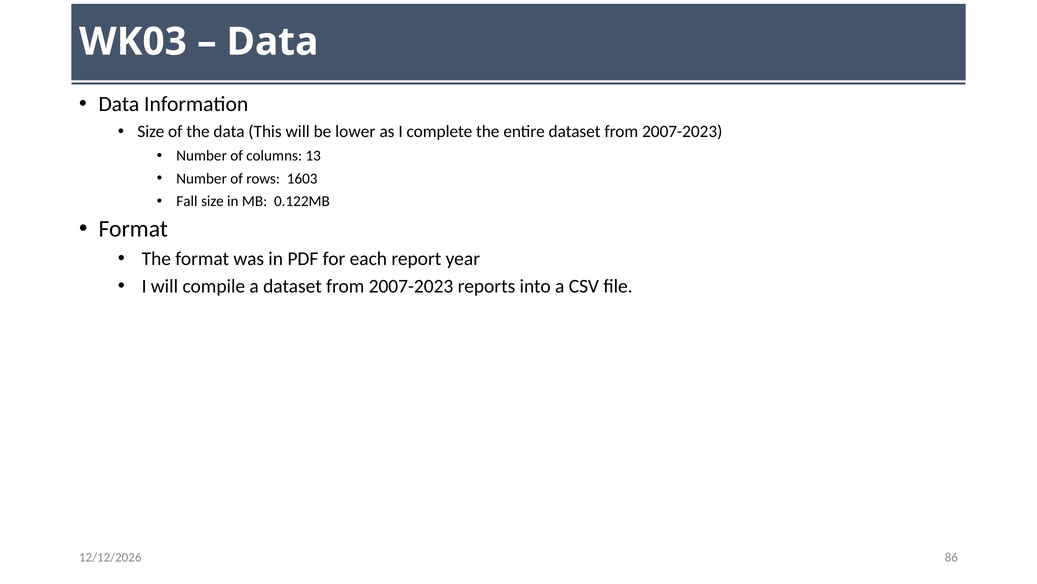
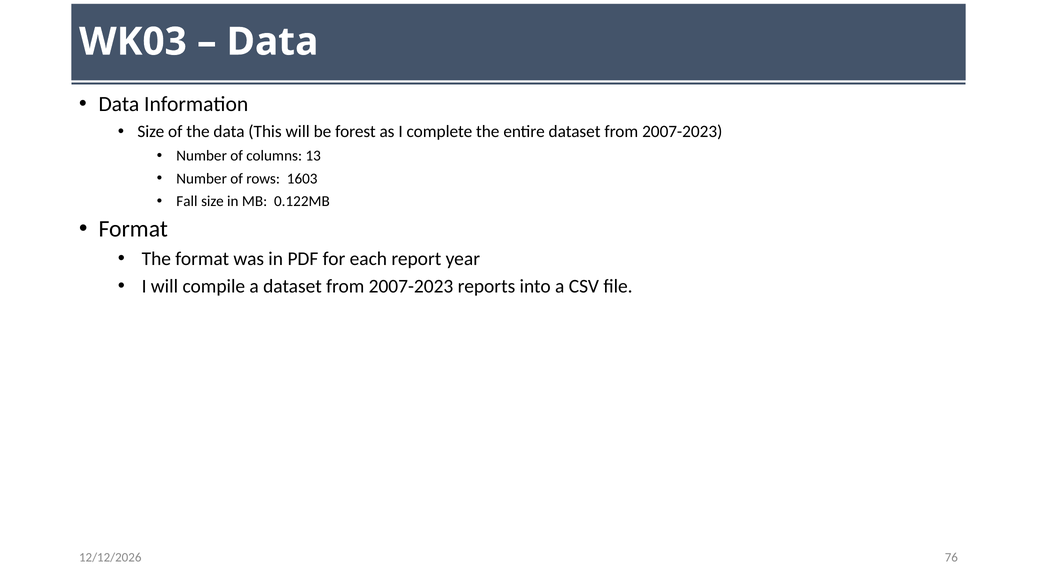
lower: lower -> forest (355, 131)
86: 86 -> 76 (951, 557)
